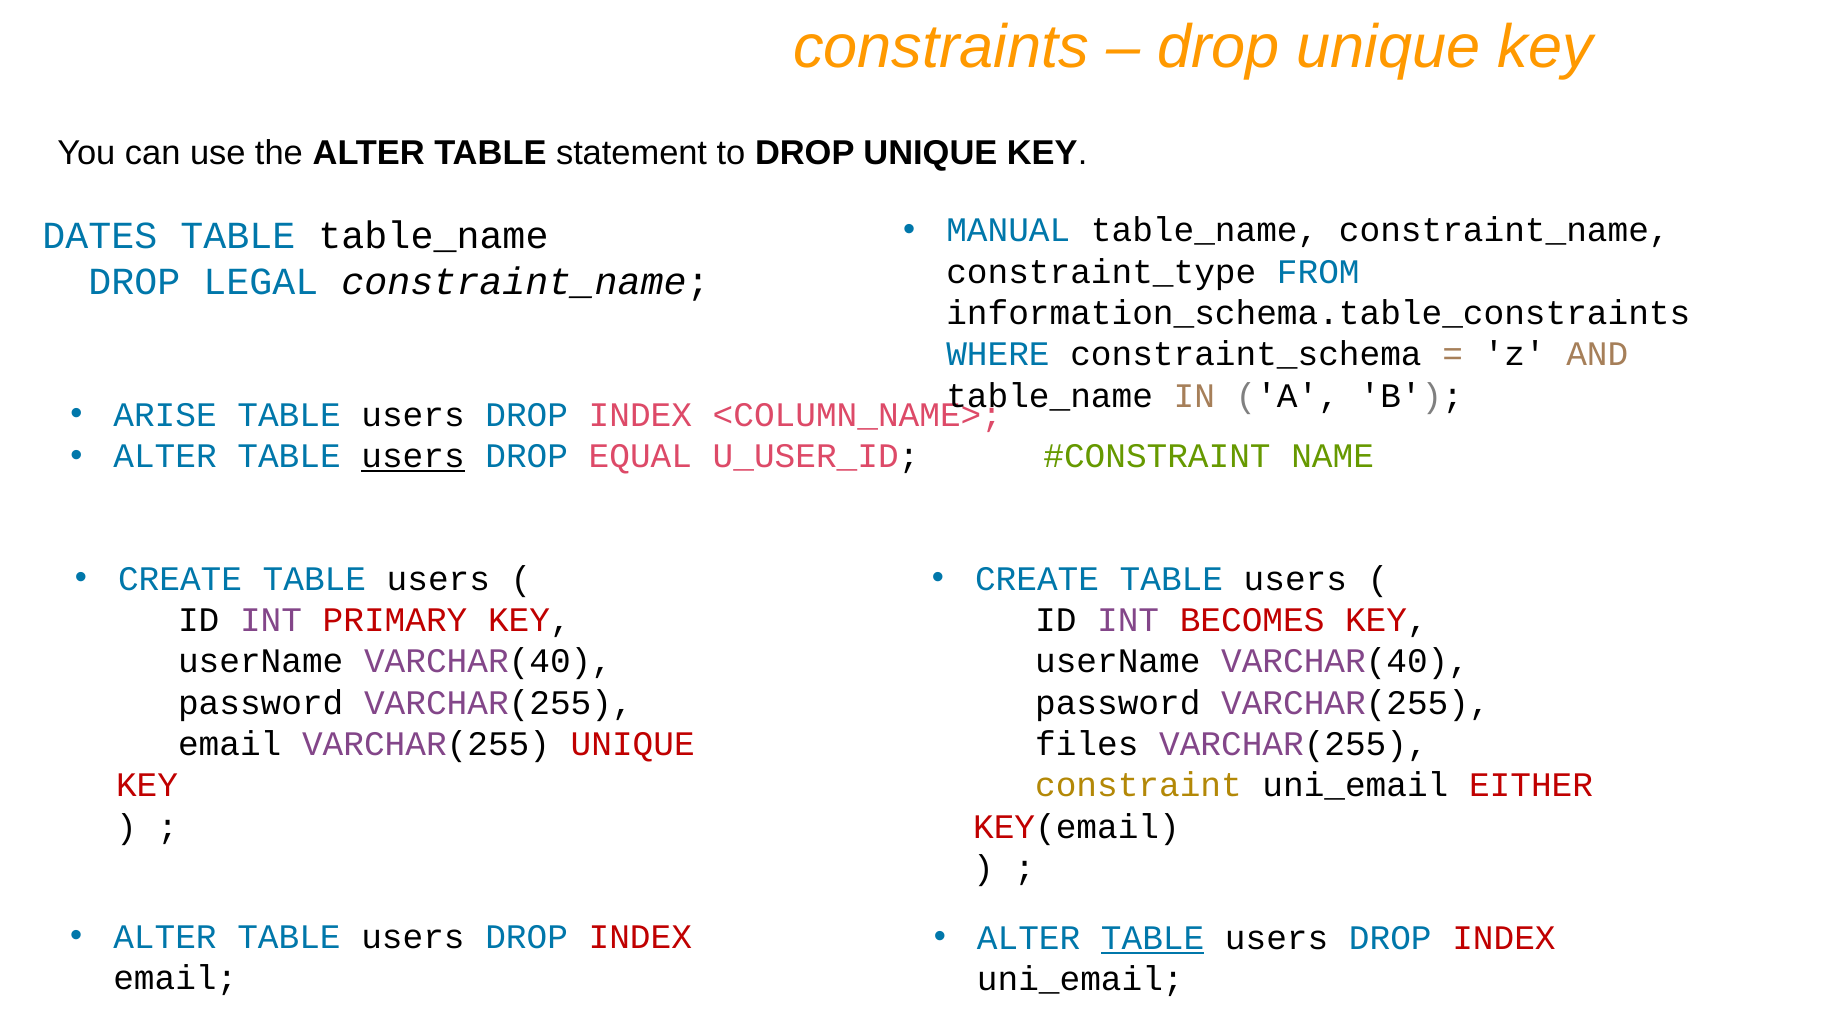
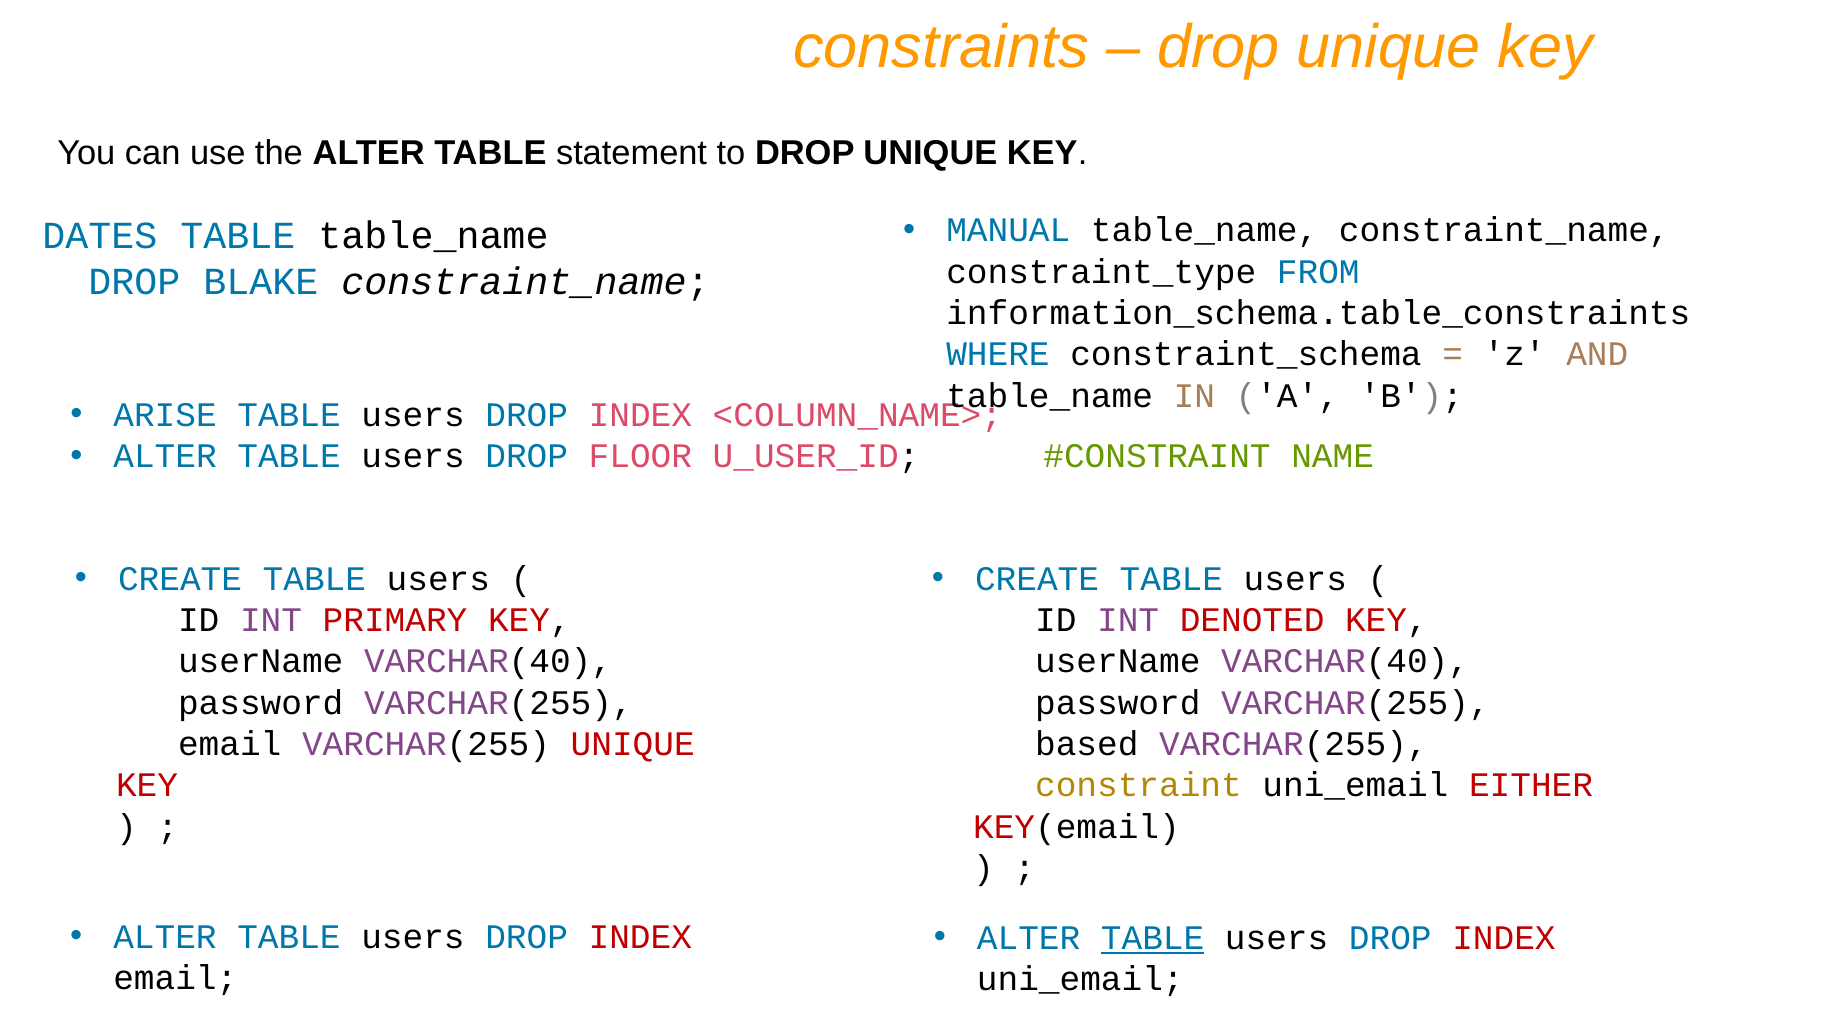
LEGAL: LEGAL -> BLAKE (261, 282)
users underline: present -> none (413, 457)
EQUAL: EQUAL -> FLOOR (640, 457)
BECOMES: BECOMES -> DENOTED (1252, 620)
files: files -> based (1087, 744)
